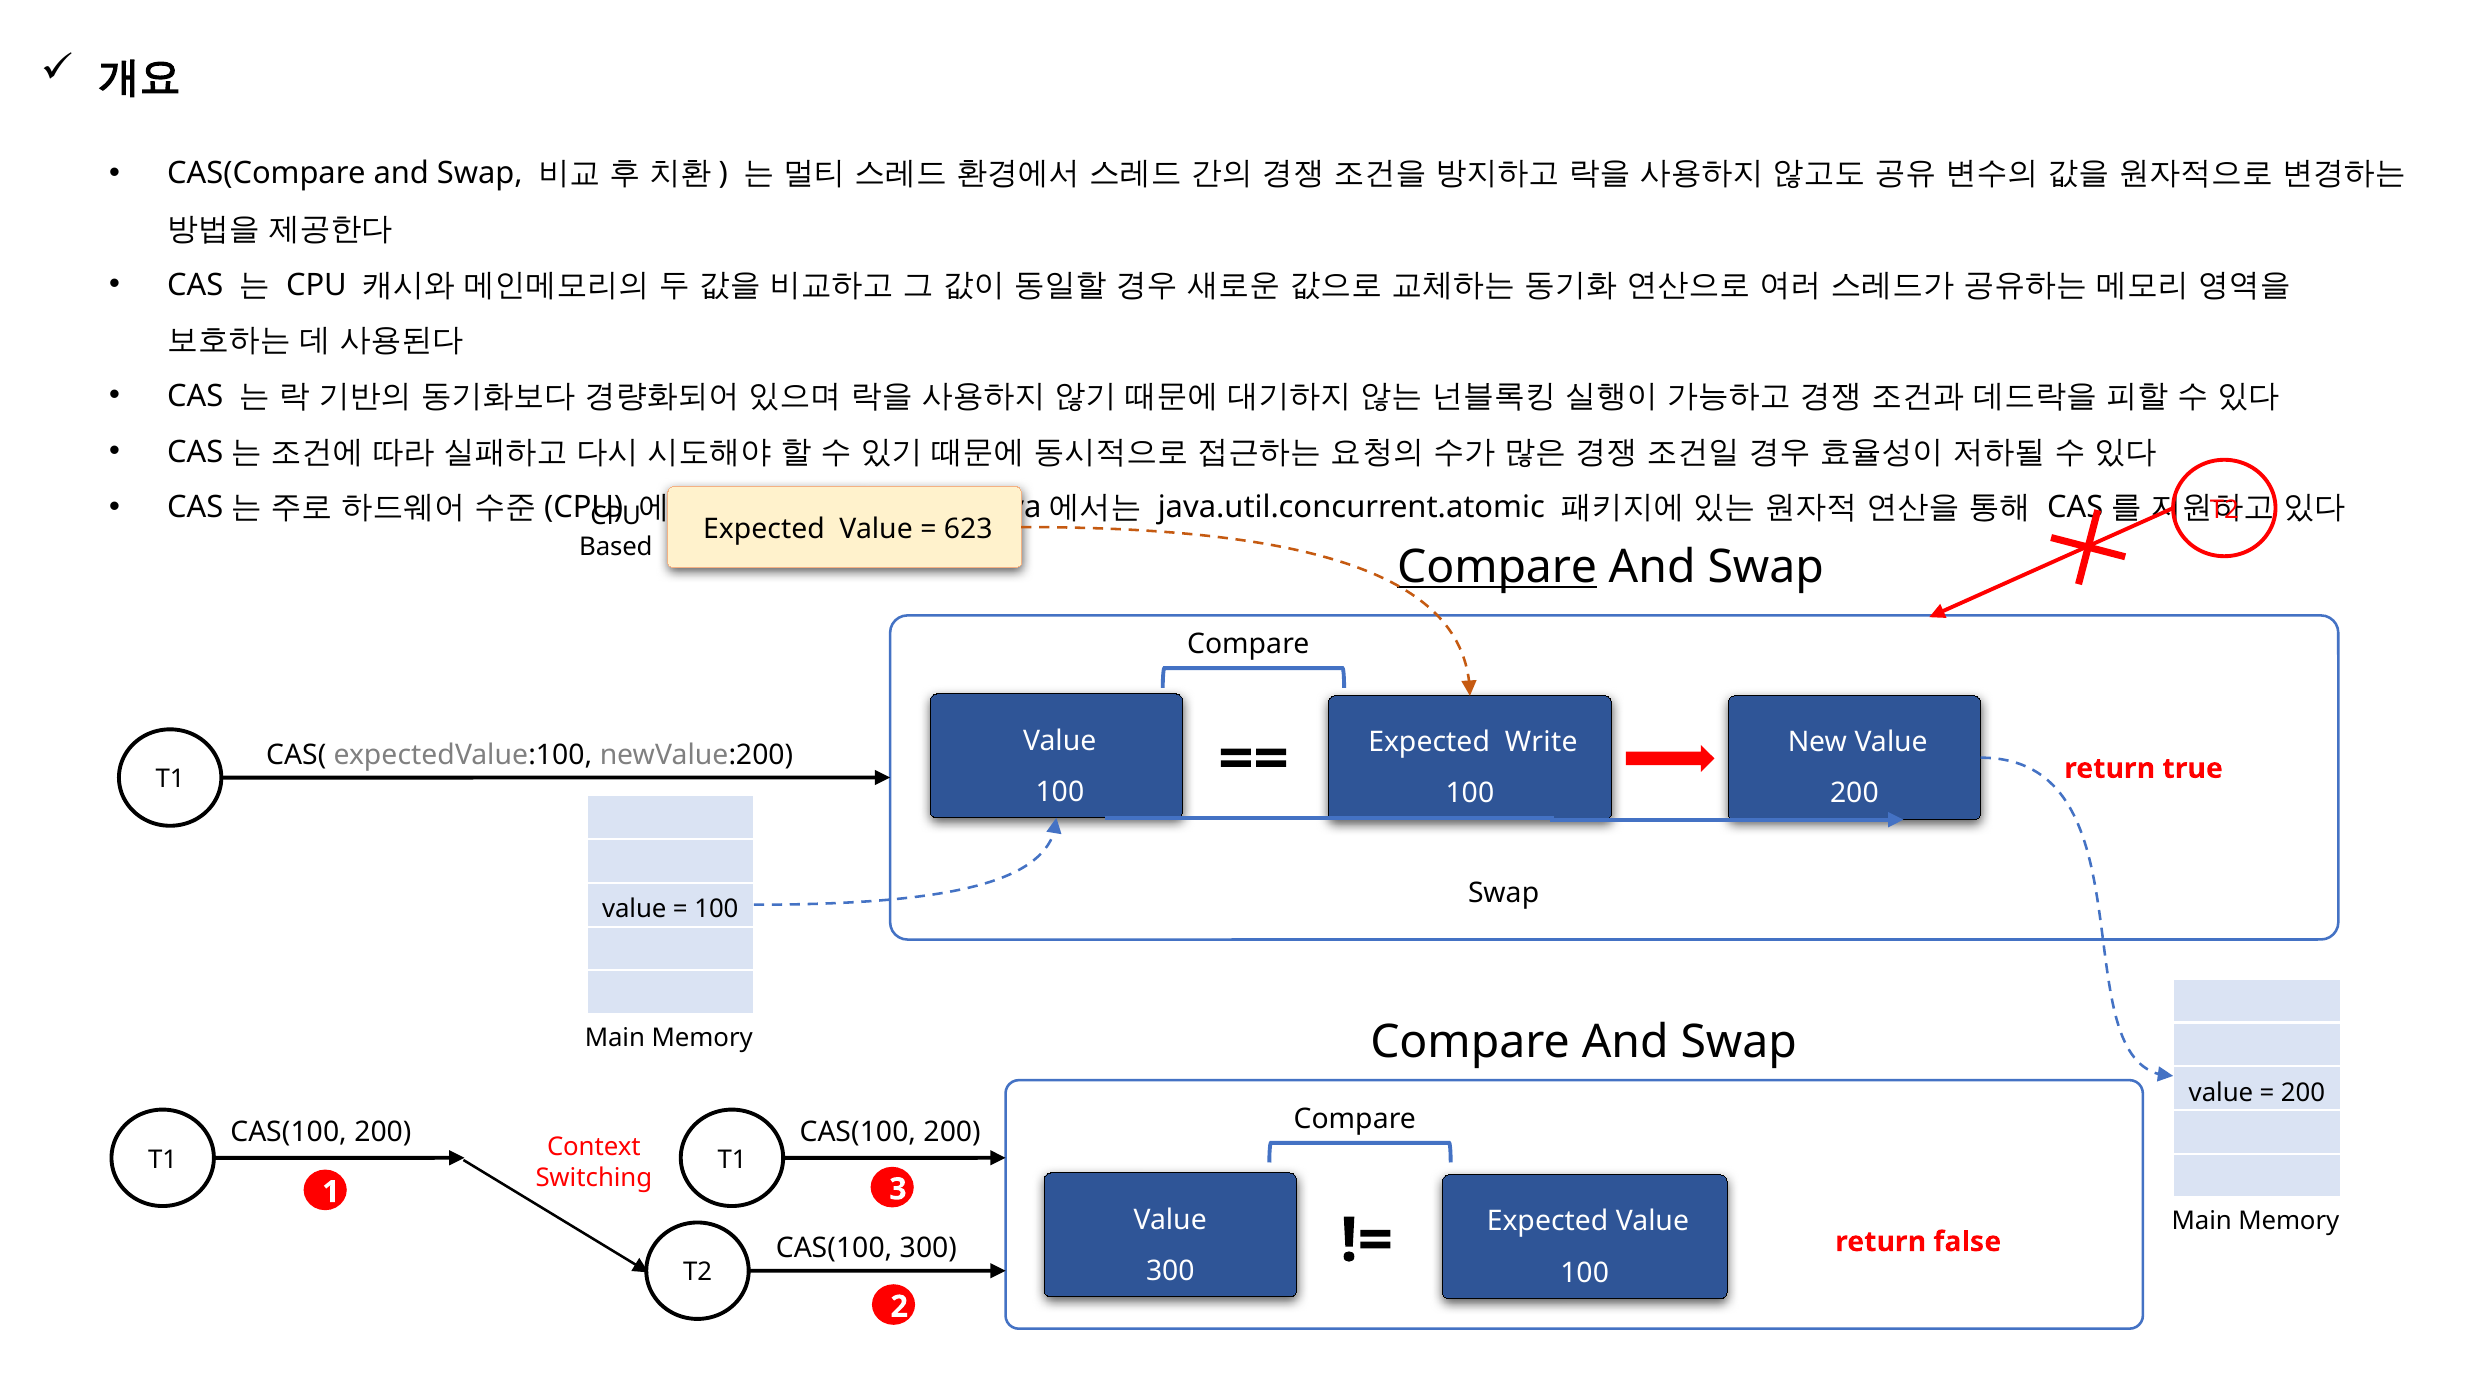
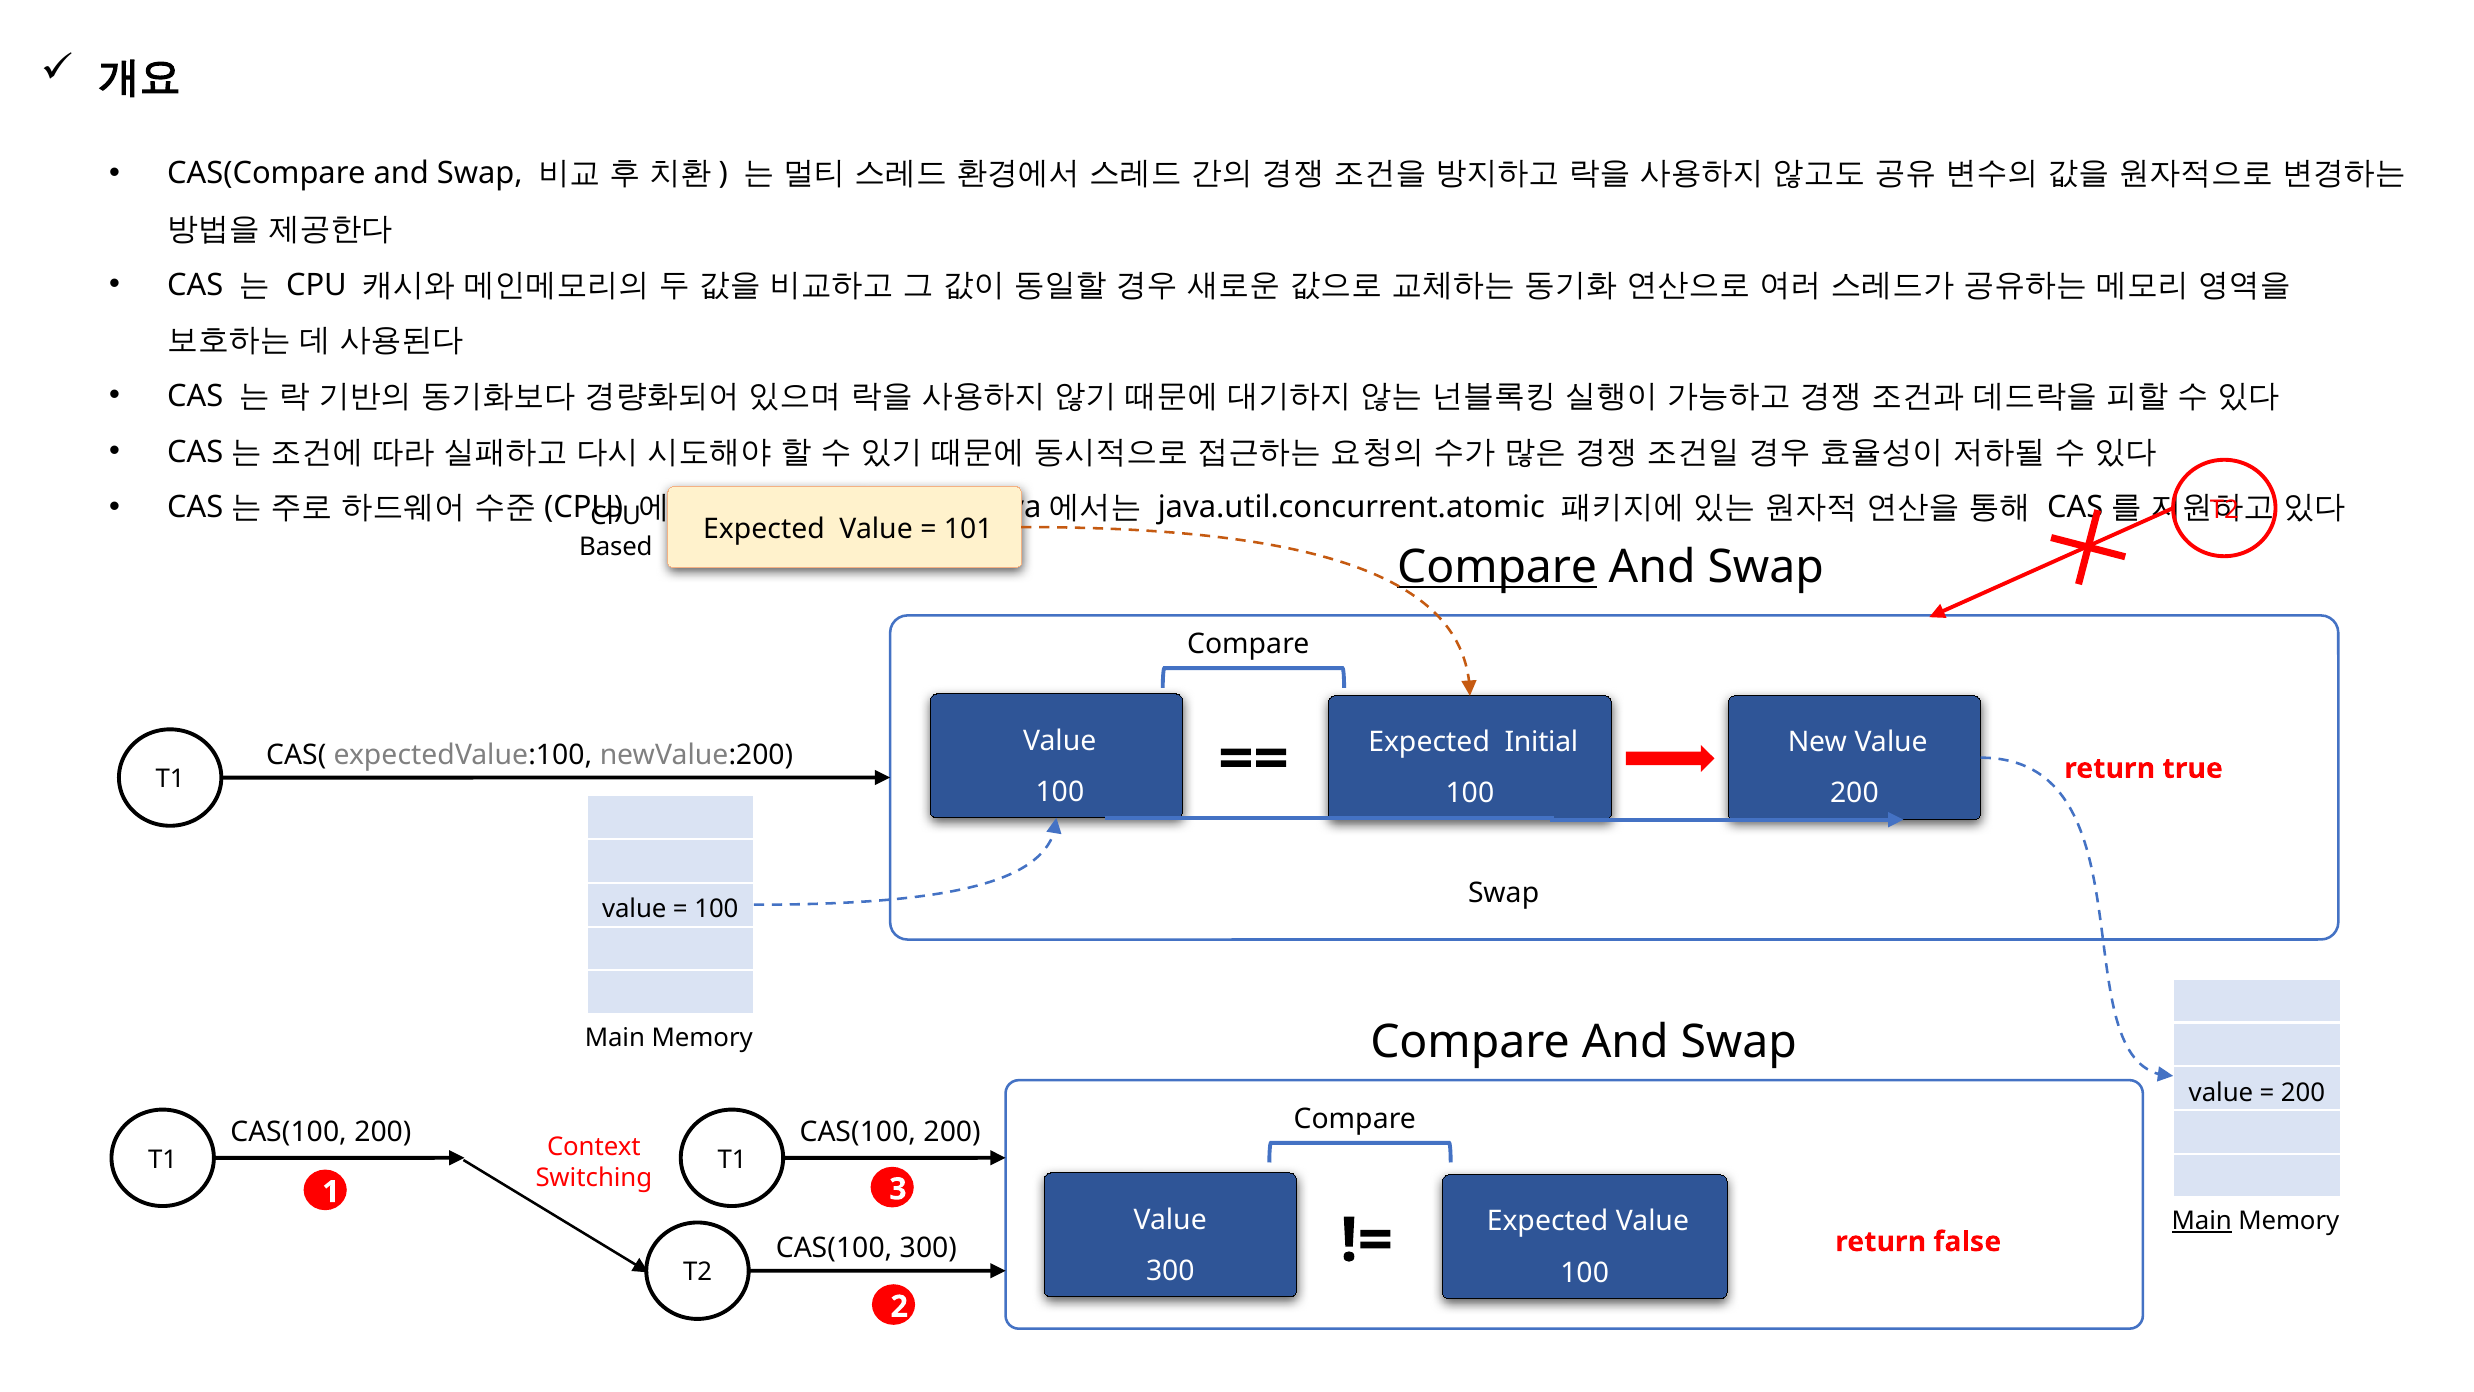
623: 623 -> 101 (968, 529)
Write: Write -> Initial (1541, 742)
Main underline: none -> present (2202, 1221)
